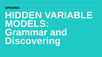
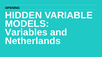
Grammar: Grammar -> Variables (26, 32)
Discovering: Discovering -> Netherlands (33, 41)
